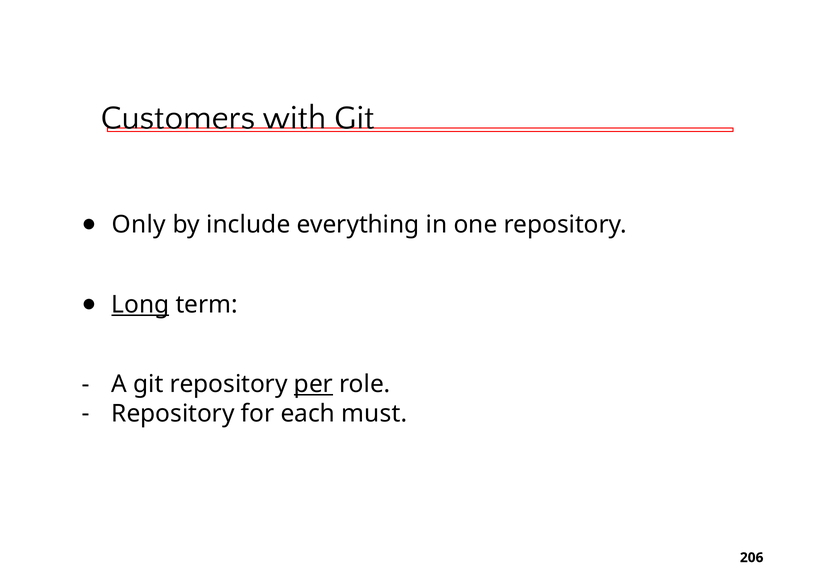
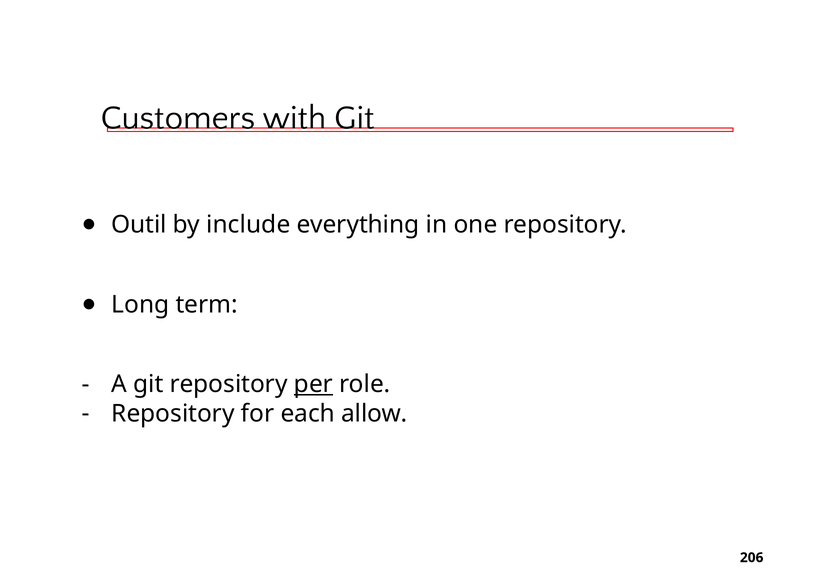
Only: Only -> Outil (139, 225)
Long underline: present -> none (140, 304)
must: must -> allow (374, 414)
